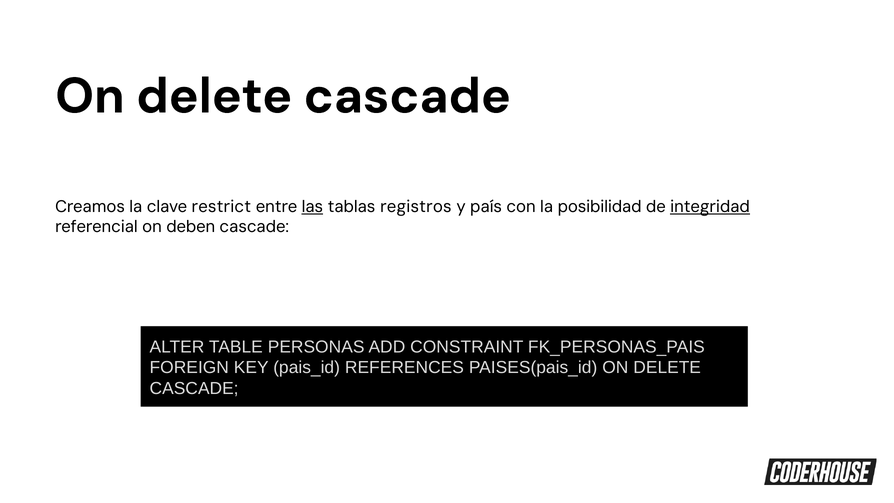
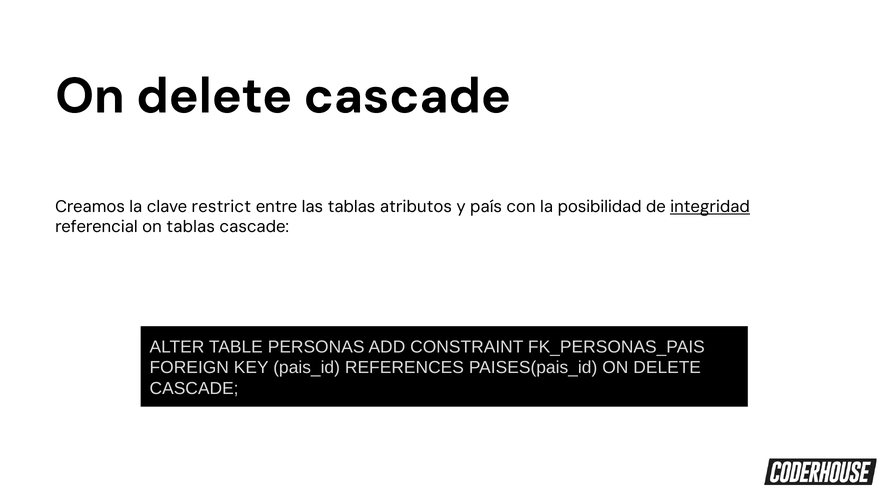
las underline: present -> none (312, 207)
registros: registros -> atributos (416, 207)
on deben: deben -> tablas (191, 227)
